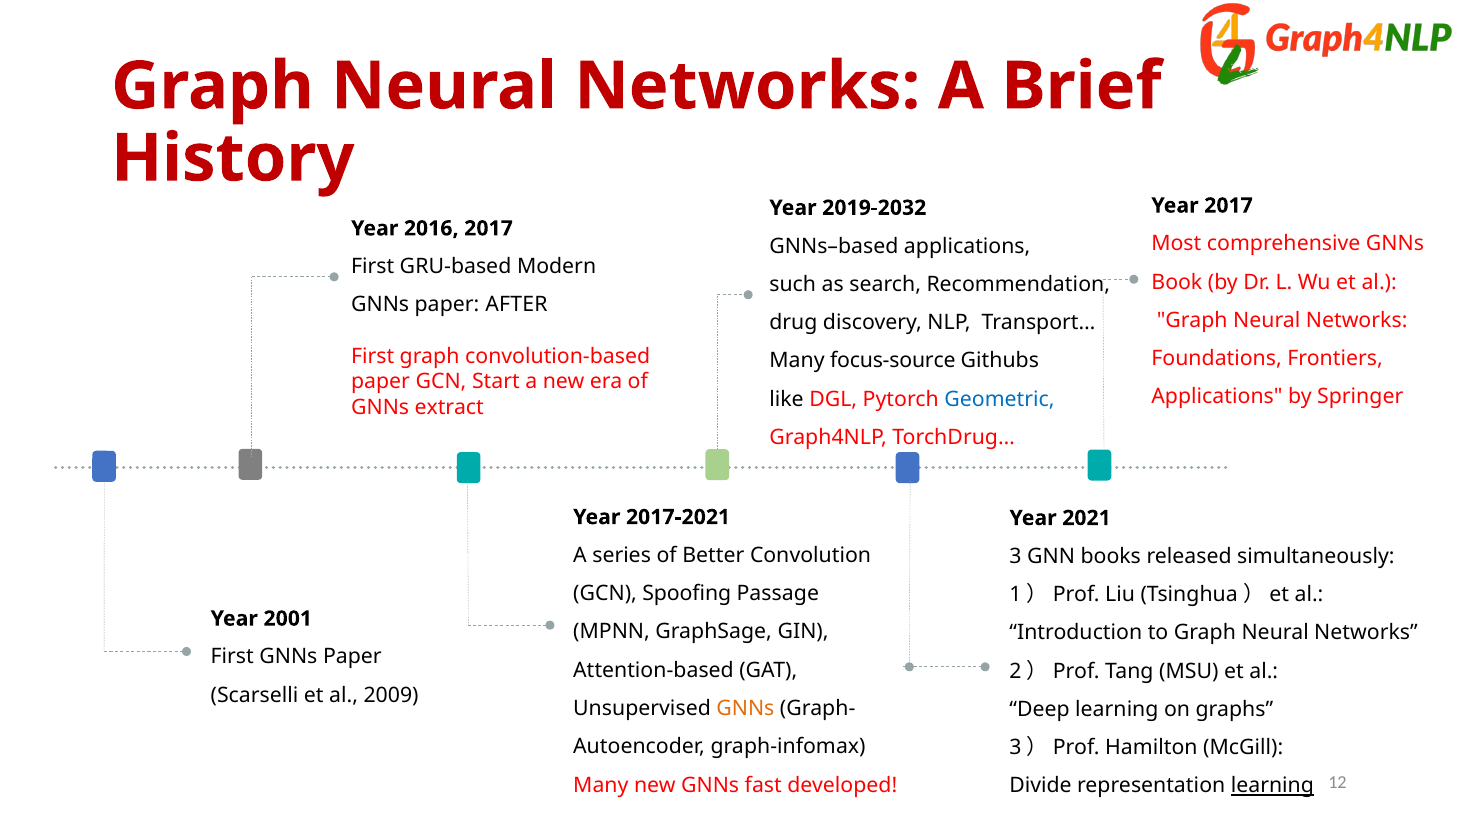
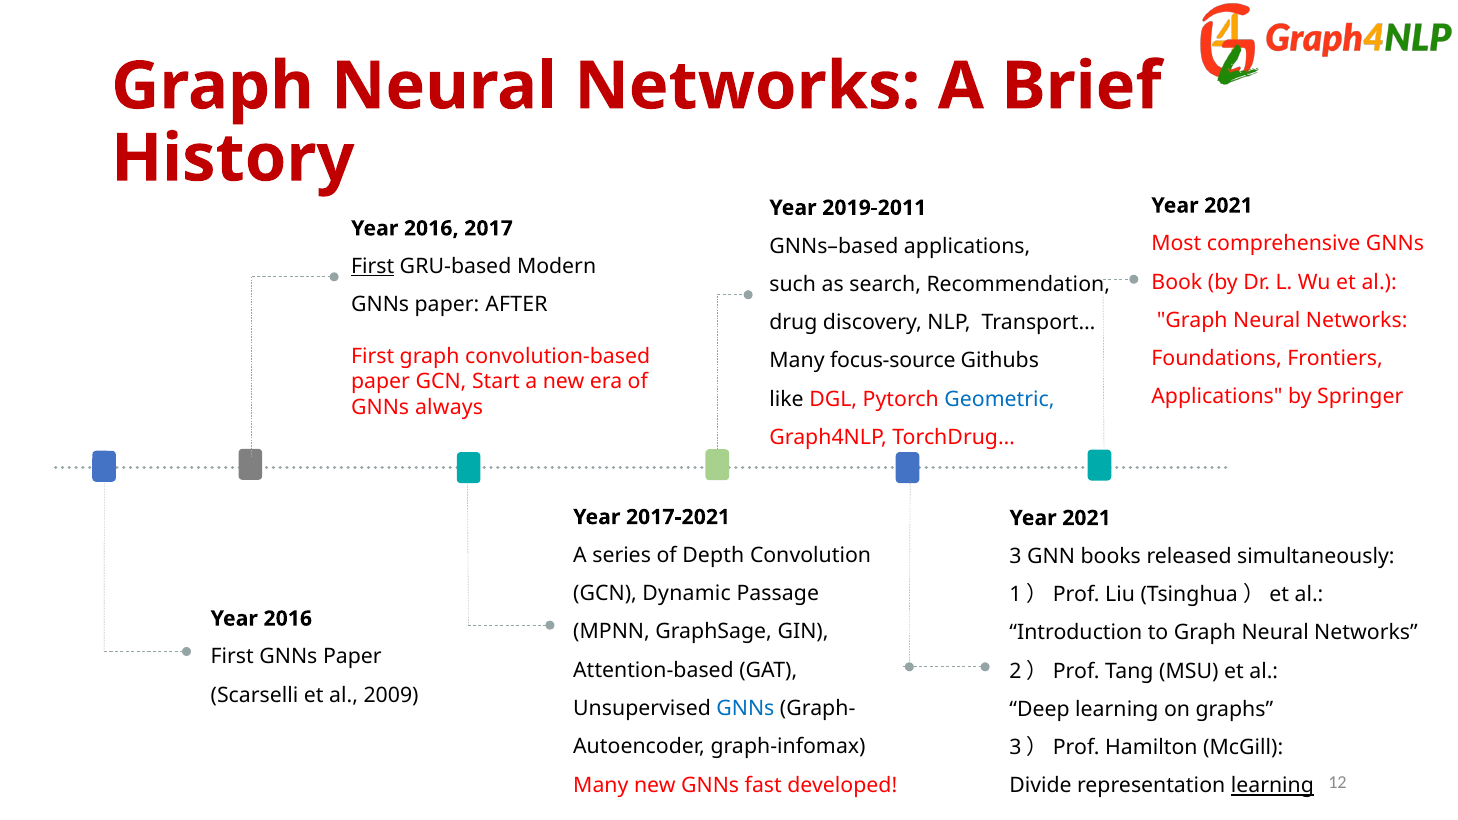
2017: 2017 -> 2021 (1229, 206)
2019-2032: 2019-2032 -> 2019-2011 (874, 208)
First underline: none -> present (373, 267)
extract: extract -> always (449, 407)
Better: Better -> Depth (713, 555)
Spoofing: Spoofing -> Dynamic (687, 594)
2001: 2001 -> 2016 (288, 619)
GNNs colour: orange -> blue (745, 709)
